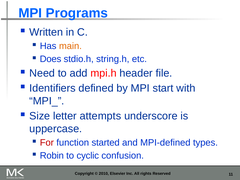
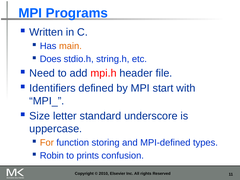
attempts: attempts -> standard (100, 116)
For colour: red -> orange (47, 143)
started: started -> storing (106, 143)
cyclic: cyclic -> prints (88, 156)
